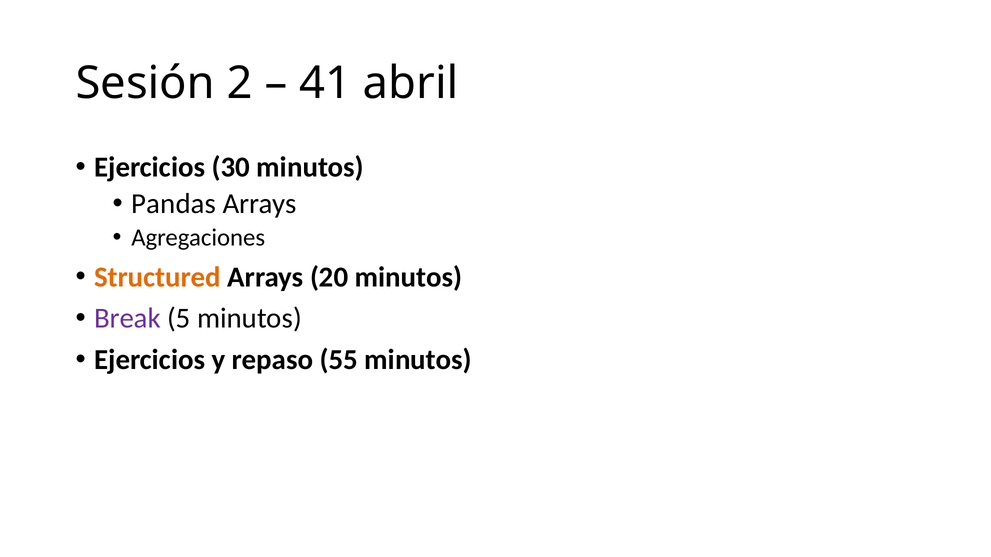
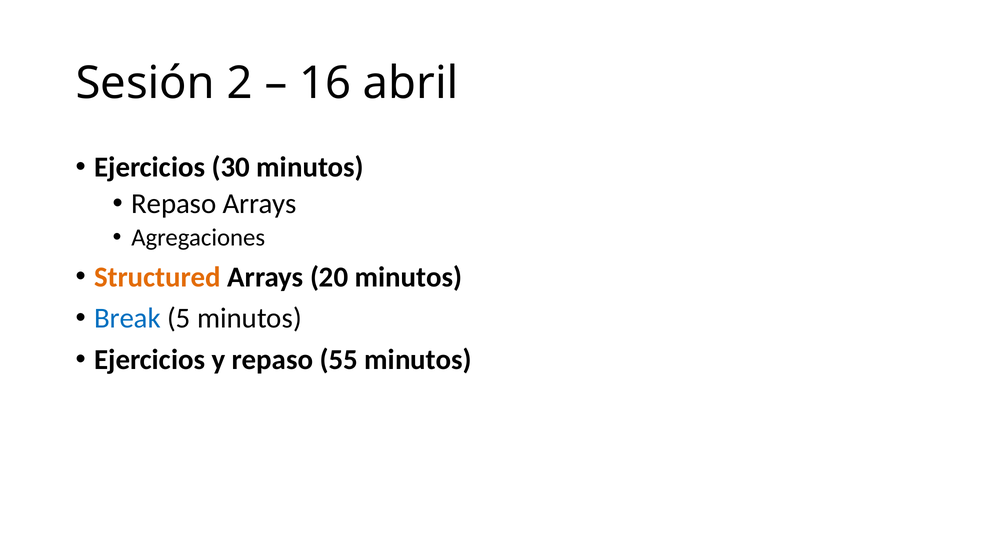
41: 41 -> 16 (325, 83)
Pandas: Pandas -> Repaso (174, 204)
Break colour: purple -> blue (127, 319)
